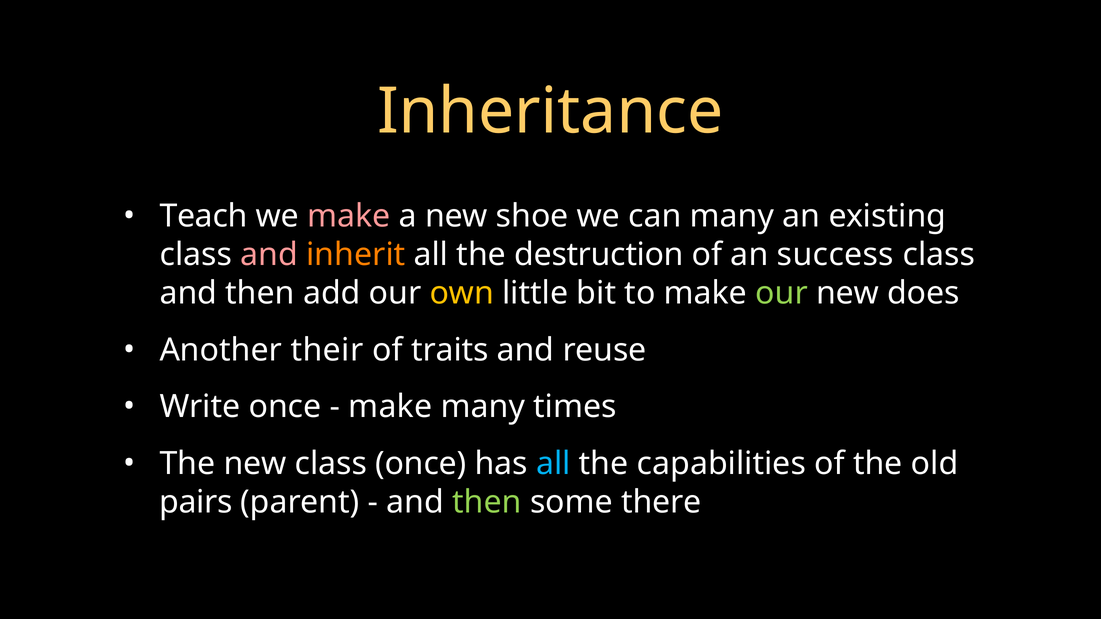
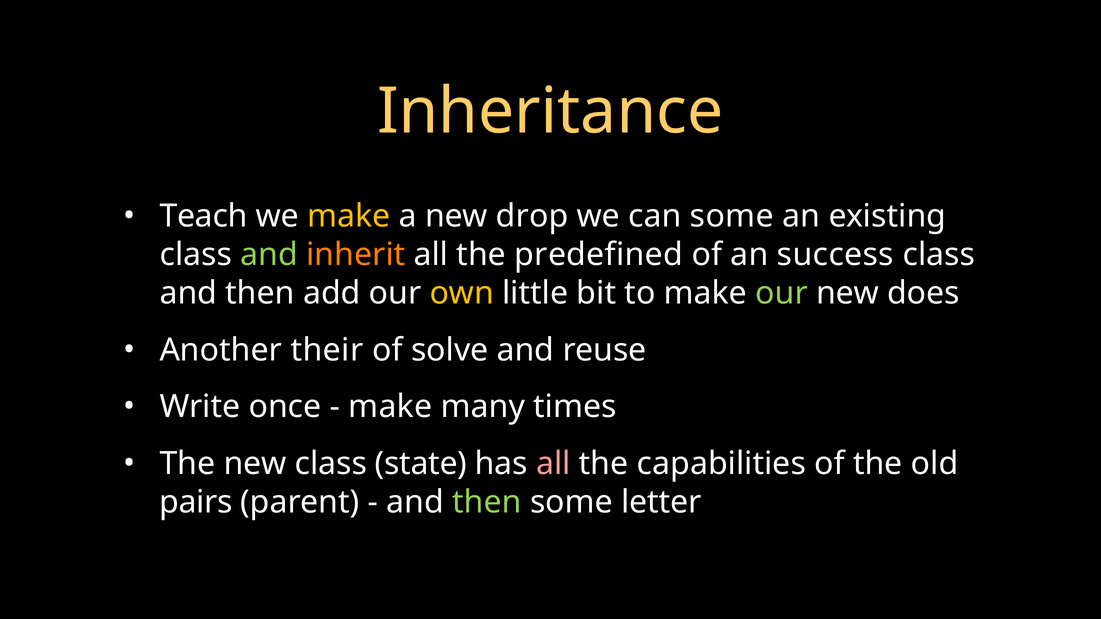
make colour: pink -> yellow (349, 216)
shoe: shoe -> drop (532, 216)
can many: many -> some (732, 216)
and colour: pink -> light green (269, 255)
destruction: destruction -> predefined (599, 255)
traits: traits -> solve (450, 350)
class once: once -> state (421, 464)
all colour: light blue -> pink (553, 464)
there: there -> letter (661, 502)
